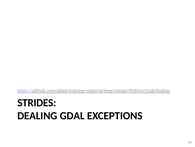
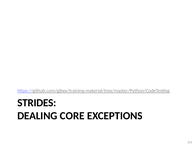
GDAL: GDAL -> CORE (72, 115)
